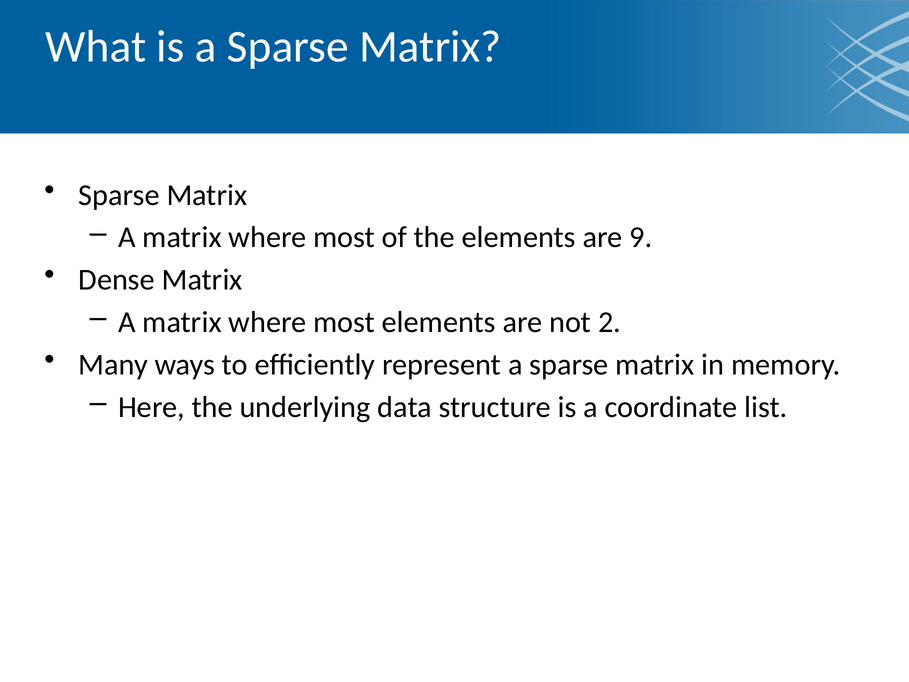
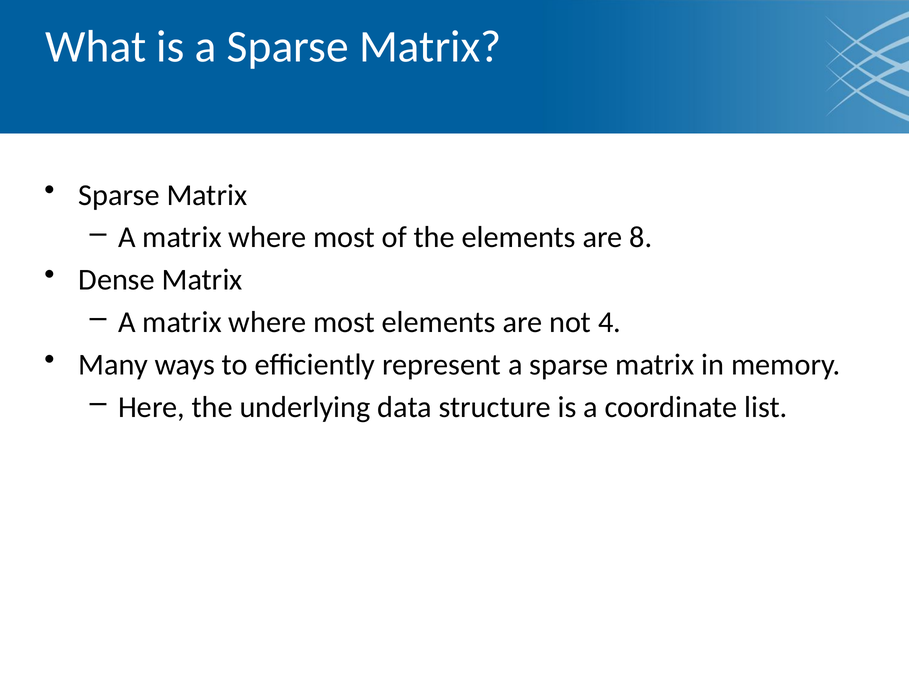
9: 9 -> 8 (641, 237)
2: 2 -> 4 (609, 322)
